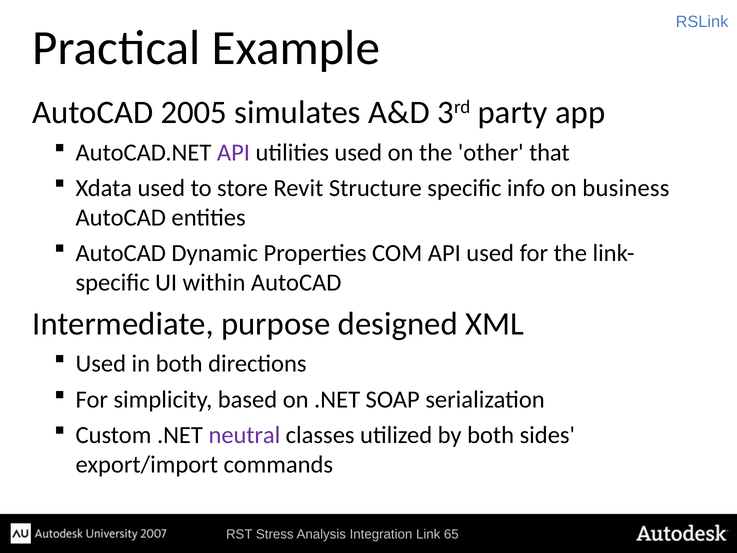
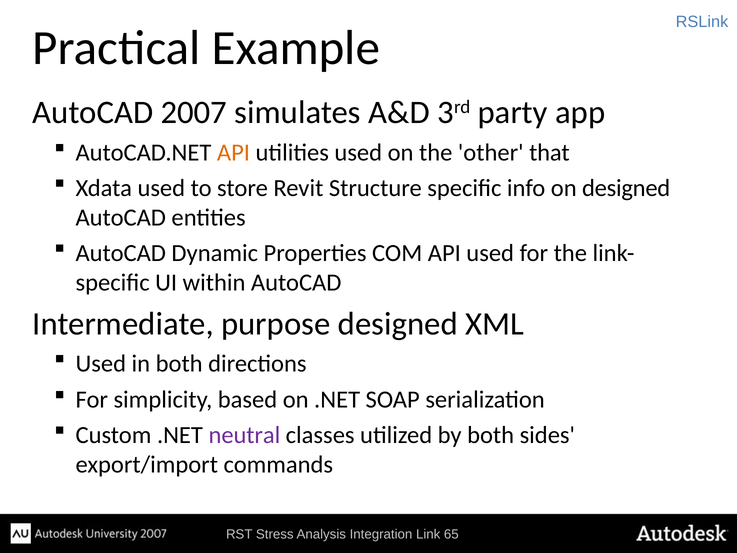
2005: 2005 -> 2007 (194, 112)
API colour: purple -> orange (233, 152)
on business: business -> designed (626, 188)
